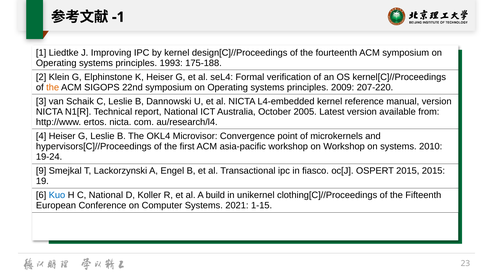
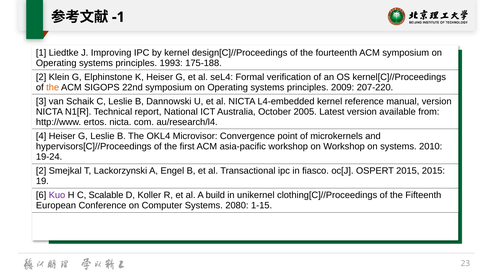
9: 9 -> 2 (41, 171)
Kuo colour: blue -> purple (57, 195)
C National: National -> Scalable (106, 195)
2021: 2021 -> 2080 (237, 206)
